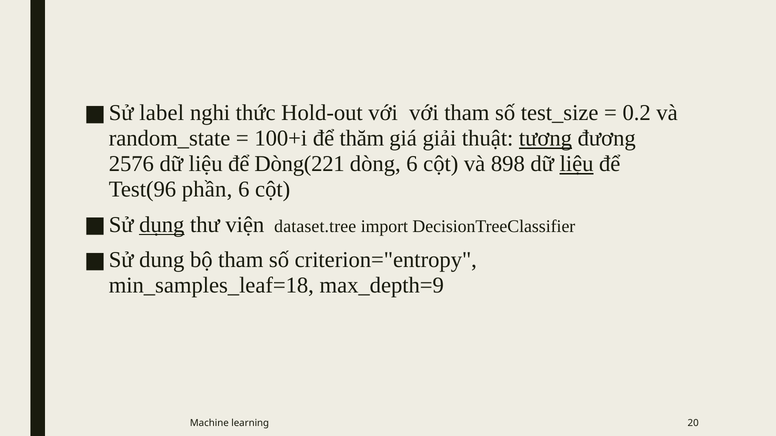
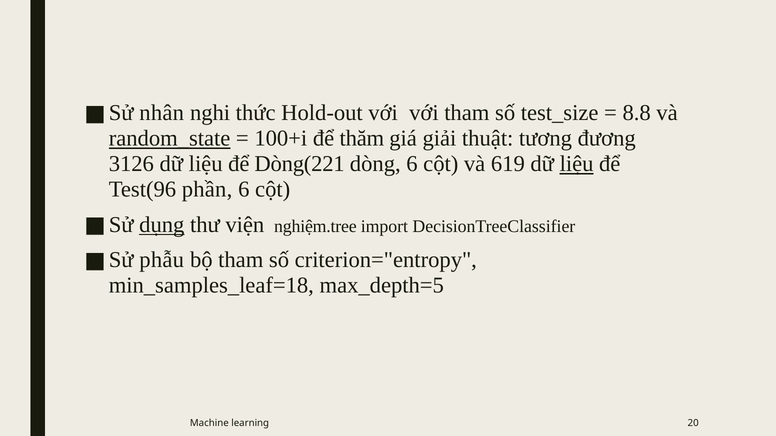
label: label -> nhân (162, 113)
0.2: 0.2 -> 8.8 (637, 113)
random_state underline: none -> present (170, 139)
tương underline: present -> none (546, 139)
2576: 2576 -> 3126 (131, 164)
898: 898 -> 619 (508, 164)
dataset.tree: dataset.tree -> nghiệm.tree (315, 227)
dung: dung -> phẫu (162, 260)
max_depth=9: max_depth=9 -> max_depth=5 (382, 286)
